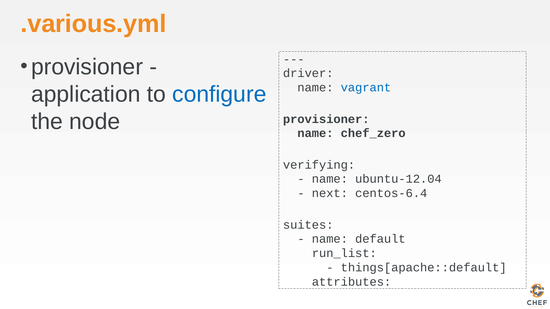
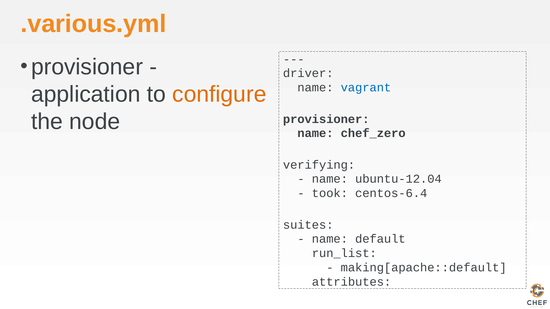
configure colour: blue -> orange (219, 94)
next: next -> took (330, 194)
things[apache::default: things[apache::default -> making[apache::default (424, 268)
